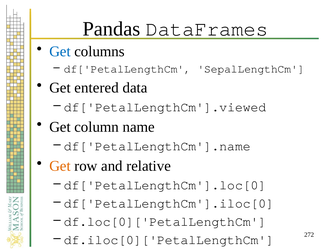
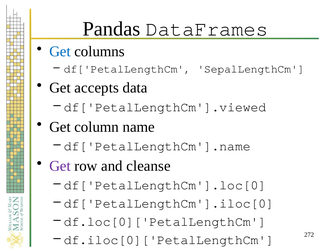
entered: entered -> accepts (97, 88)
Get colour: orange -> purple (60, 166)
relative: relative -> cleanse (149, 166)
